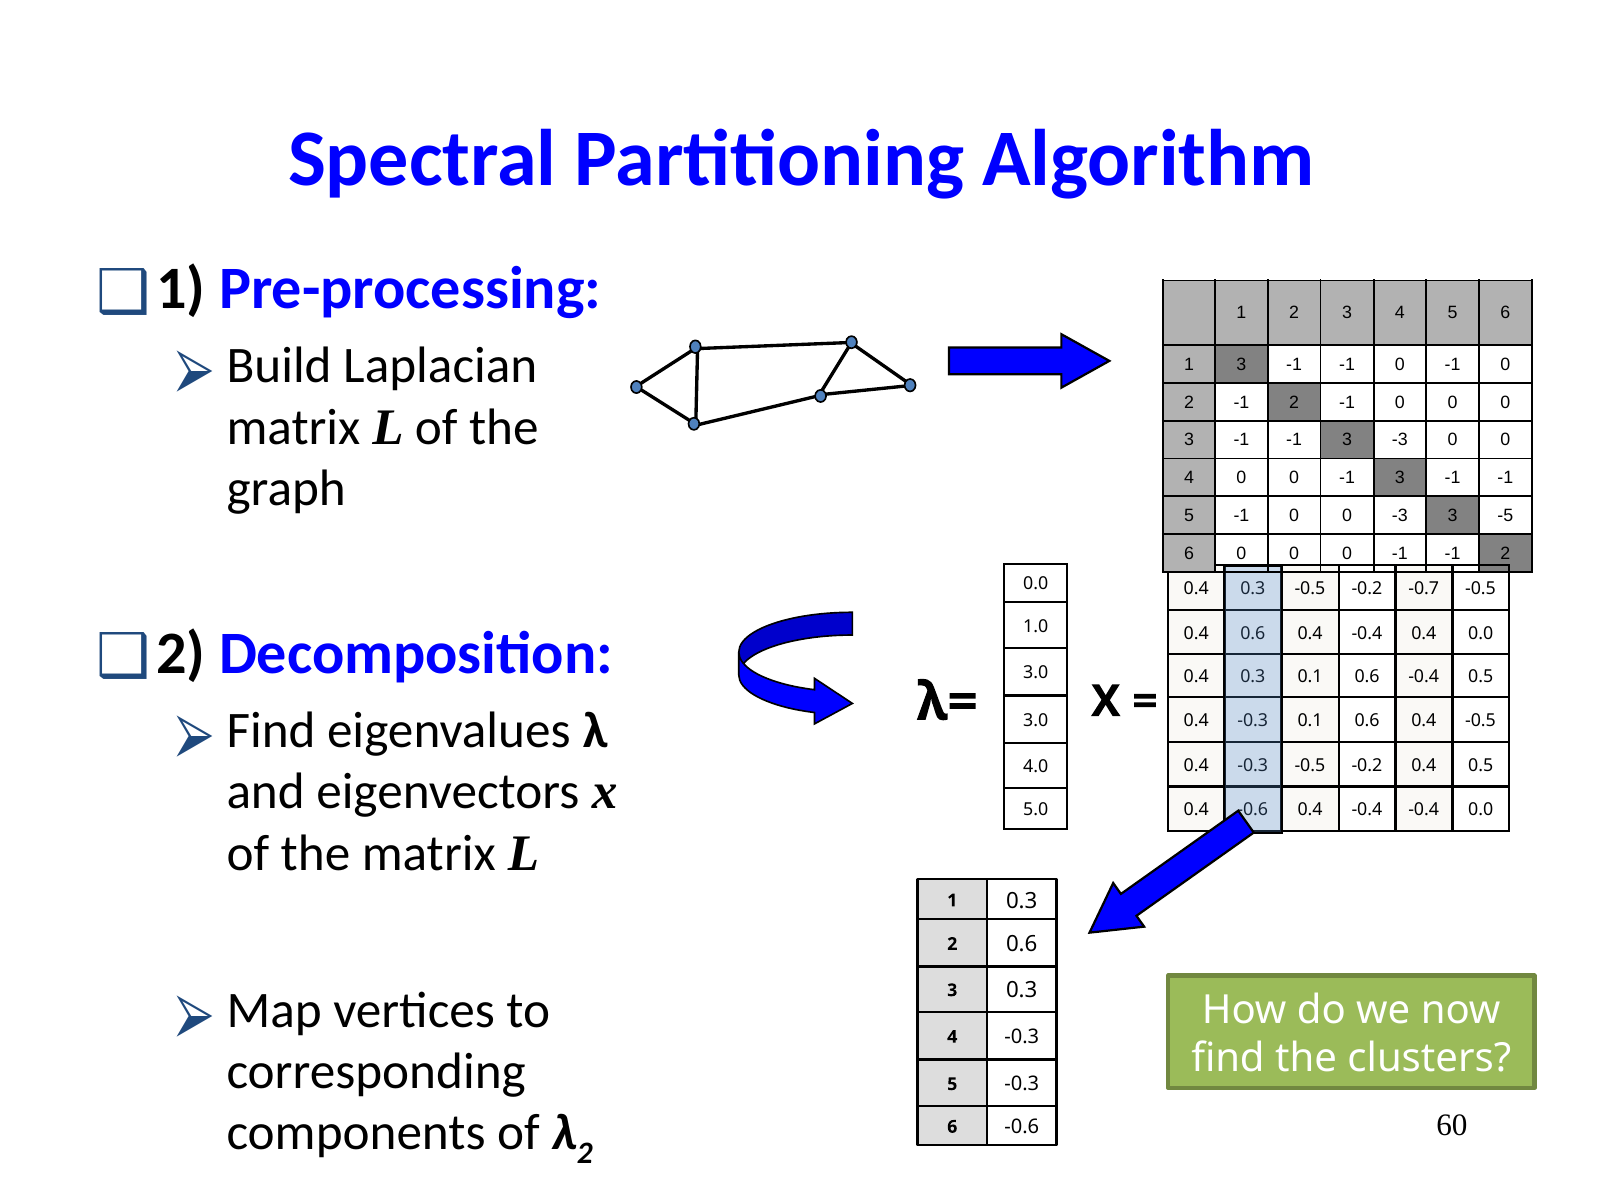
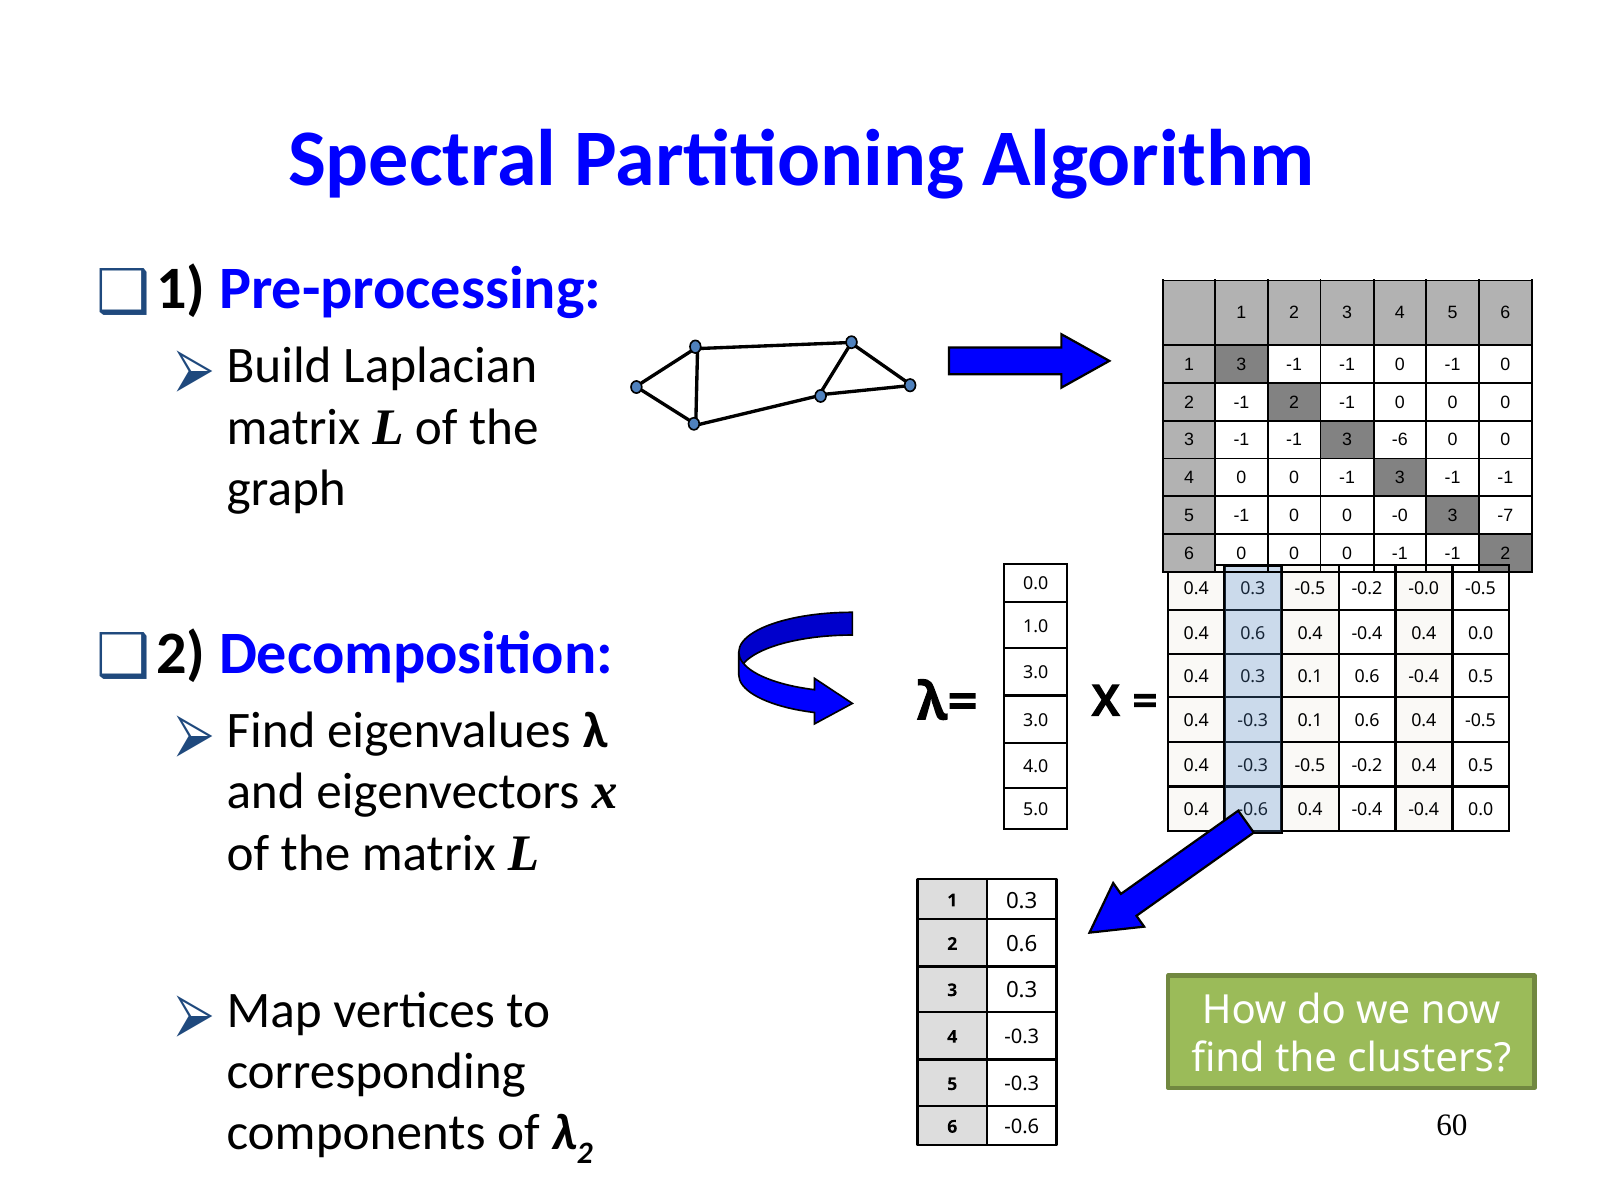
3 -3: -3 -> -6 (1400, 440)
0 -3: -3 -> -0 (1400, 516)
-5: -5 -> -7 (1505, 516)
-0.7: -0.7 -> -0.0 (1424, 589)
